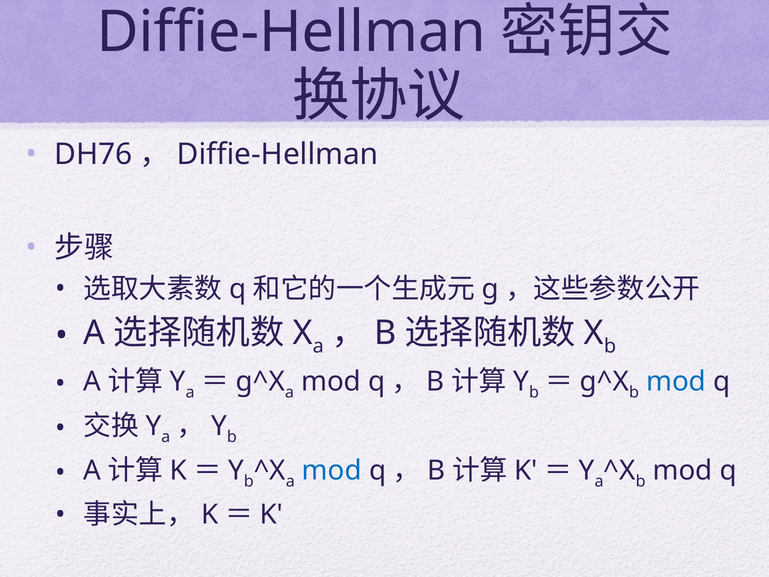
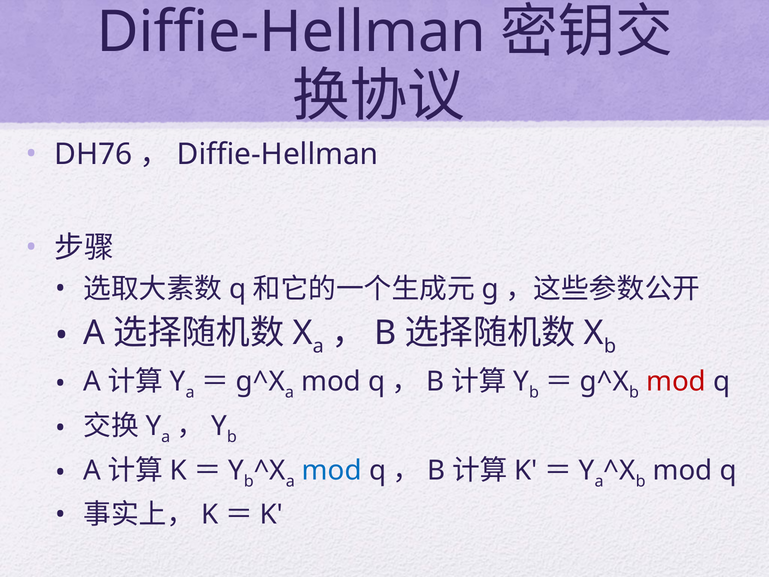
mod colour: blue -> red (676, 382)
